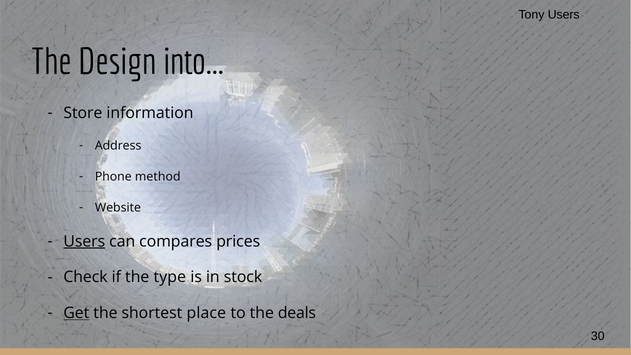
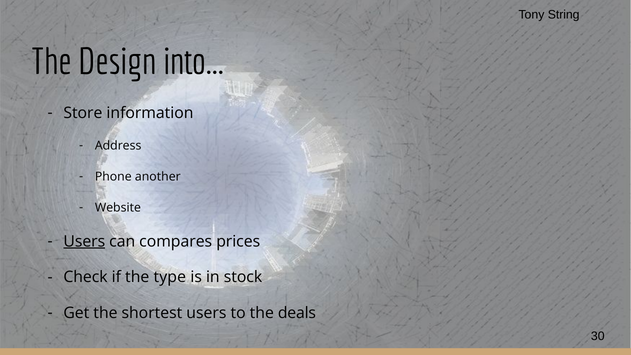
Tony Users: Users -> String (564, 15)
method: method -> another (158, 177)
Get underline: present -> none (76, 313)
shortest place: place -> users (206, 313)
